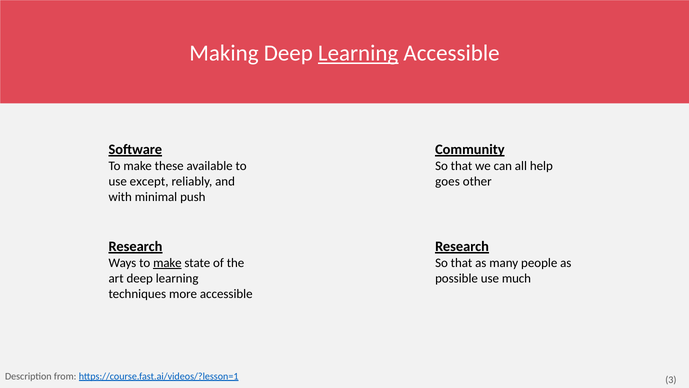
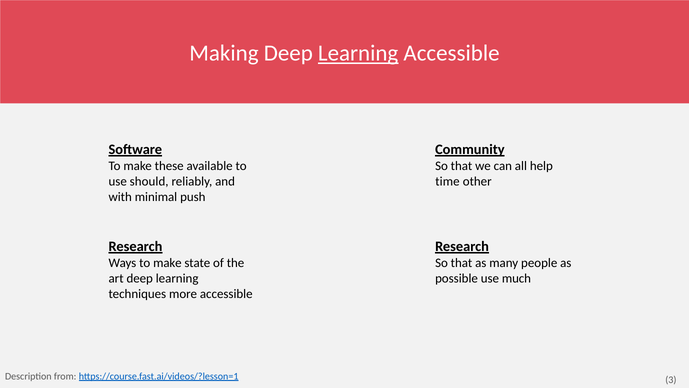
except: except -> should (149, 181)
goes: goes -> time (447, 181)
make underline: present -> none (167, 263)
